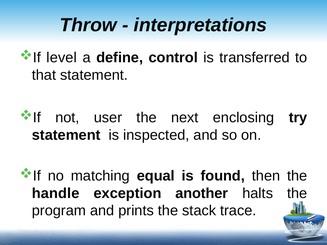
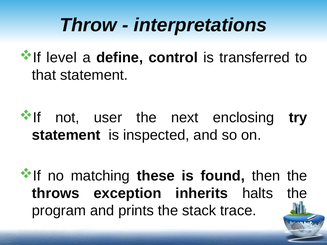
equal: equal -> these (156, 176)
handle: handle -> throws (56, 193)
another: another -> inherits (202, 193)
